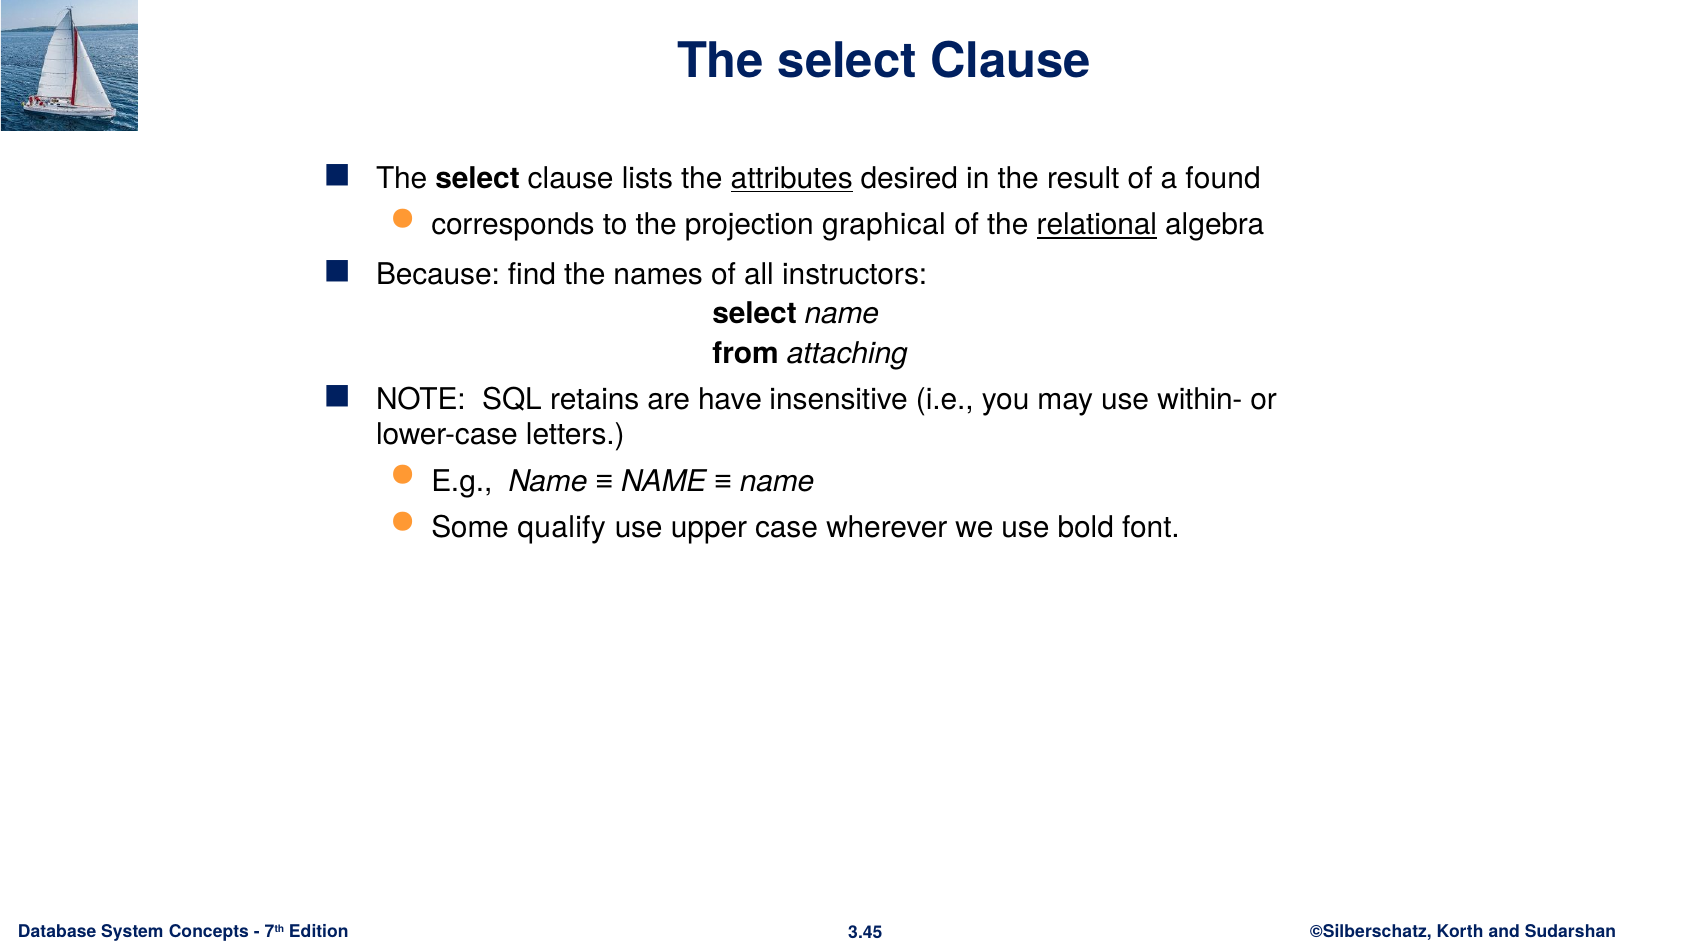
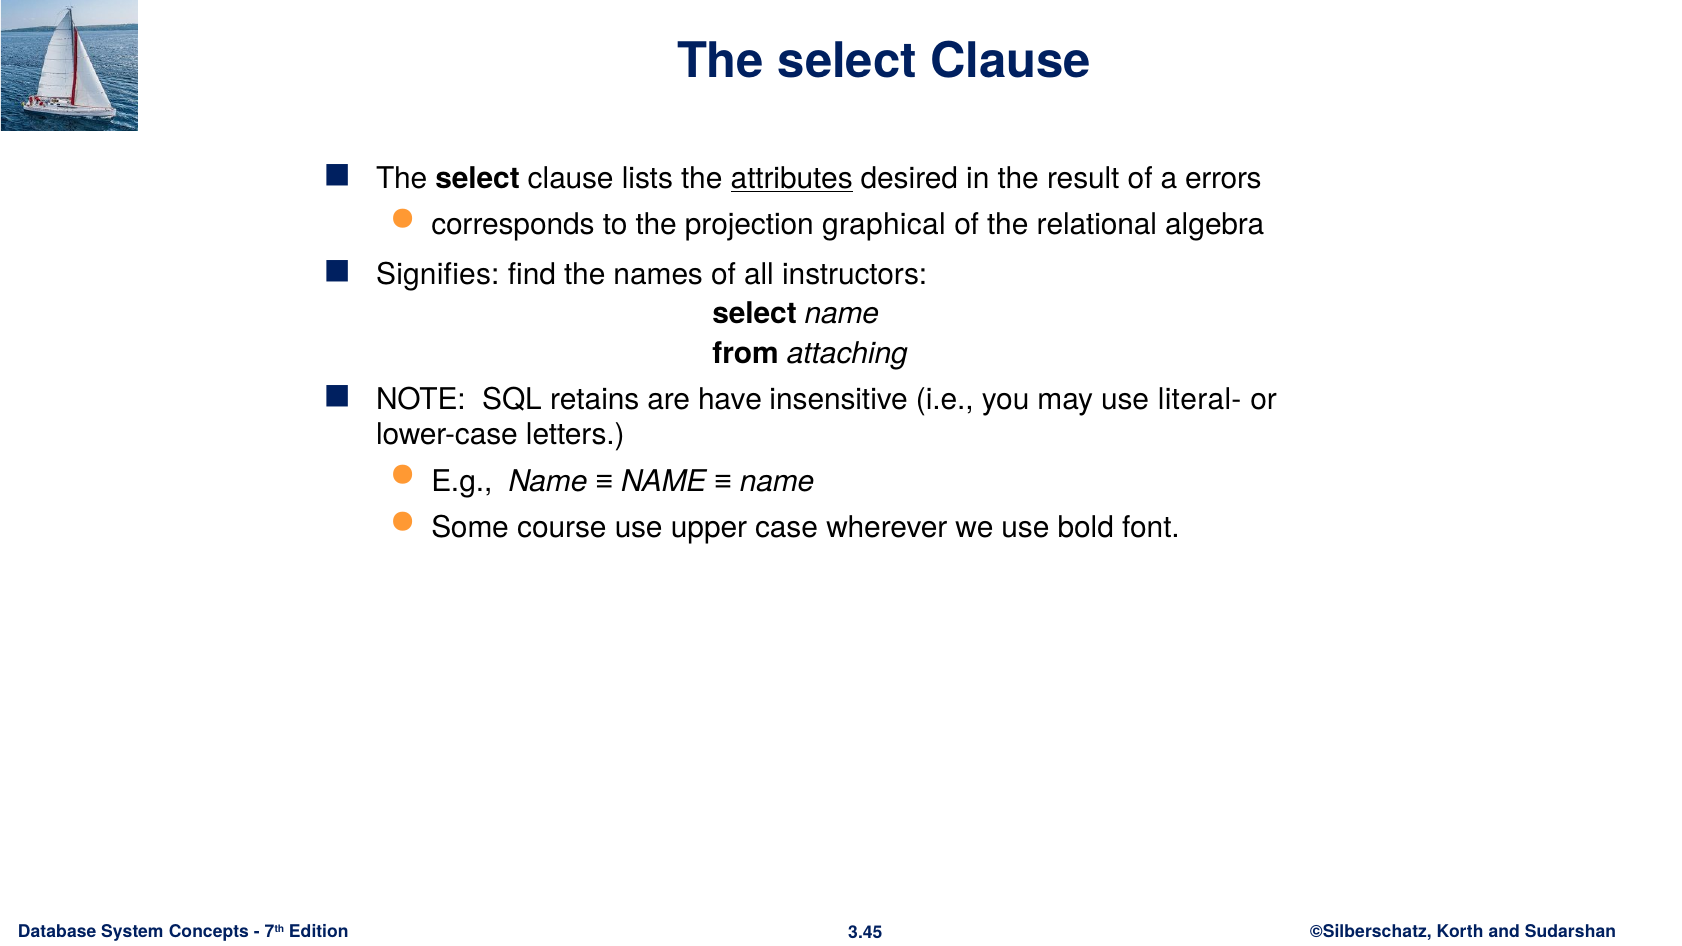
found: found -> errors (1223, 179)
relational underline: present -> none (1097, 225)
Because: Because -> Signifies (438, 275)
within-: within- -> literal- (1200, 399)
qualify: qualify -> course (562, 528)
